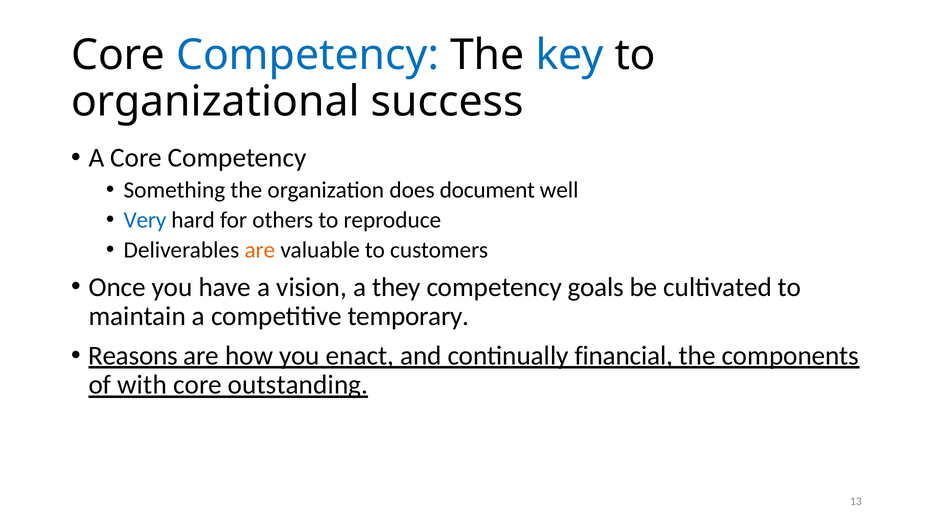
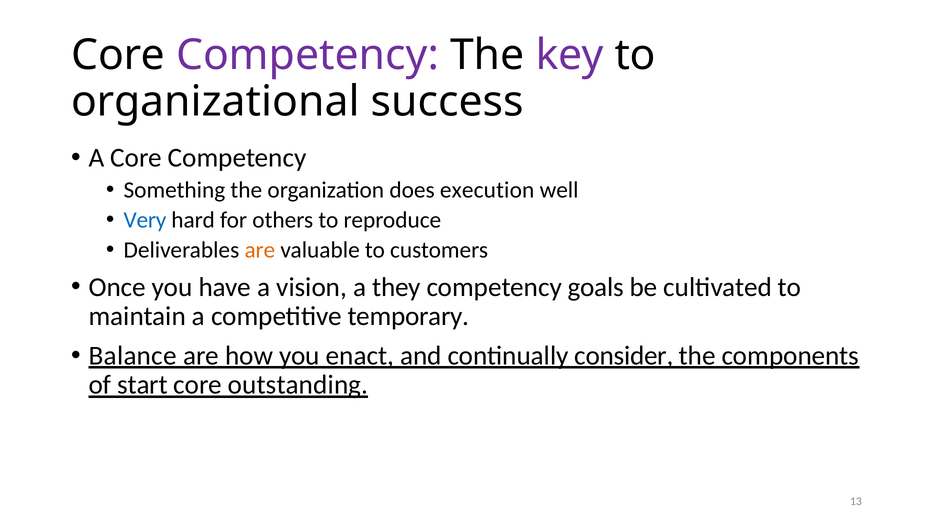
Competency colour: blue -> purple (308, 55)
key colour: blue -> purple (570, 55)
document: document -> execution (487, 190)
Reasons: Reasons -> Balance (133, 355)
financial: financial -> consider (624, 355)
with: with -> start (142, 385)
